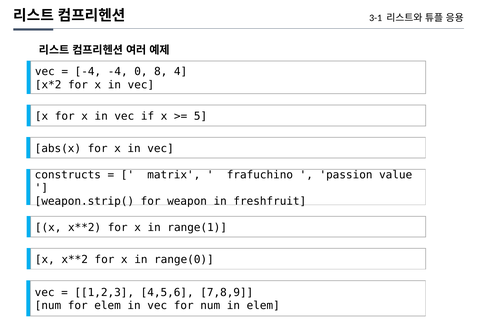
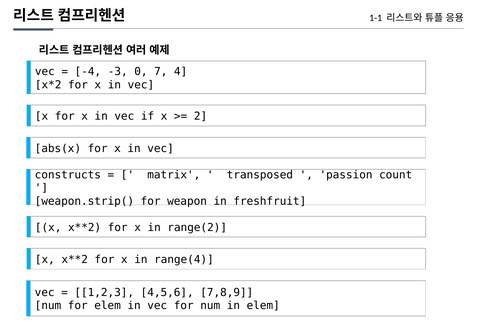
3-1: 3-1 -> 1-1 (376, 18)
-4 -4: -4 -> -3 (118, 72)
8: 8 -> 7 (161, 72)
5: 5 -> 2 (201, 116)
frafuchino: frafuchino -> transposed (260, 175)
value: value -> count (396, 175)
range(1: range(1 -> range(2 (197, 228)
range(0: range(0 -> range(4 (184, 260)
